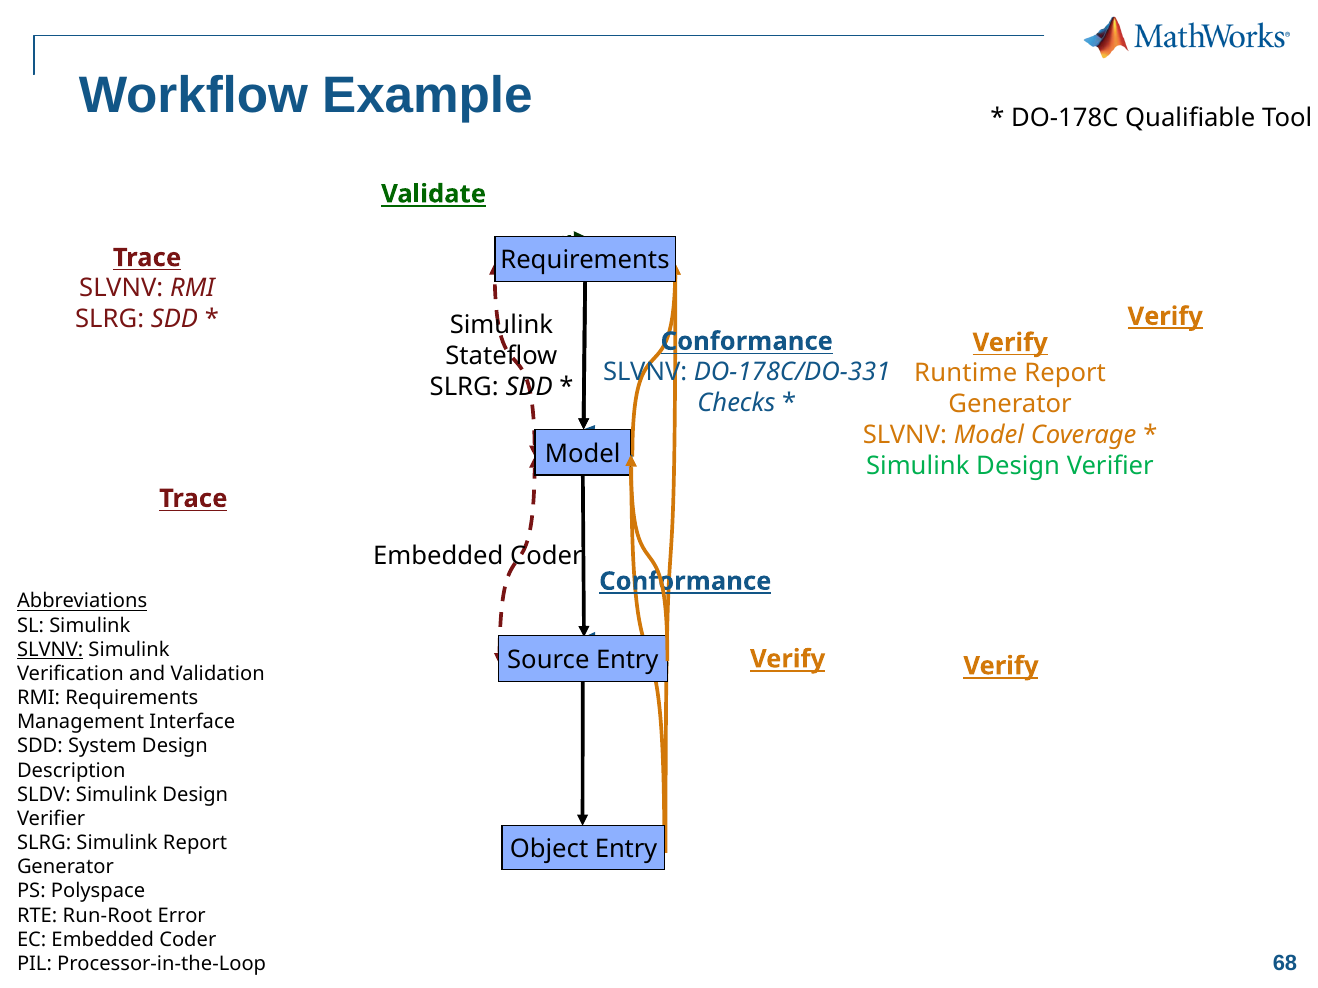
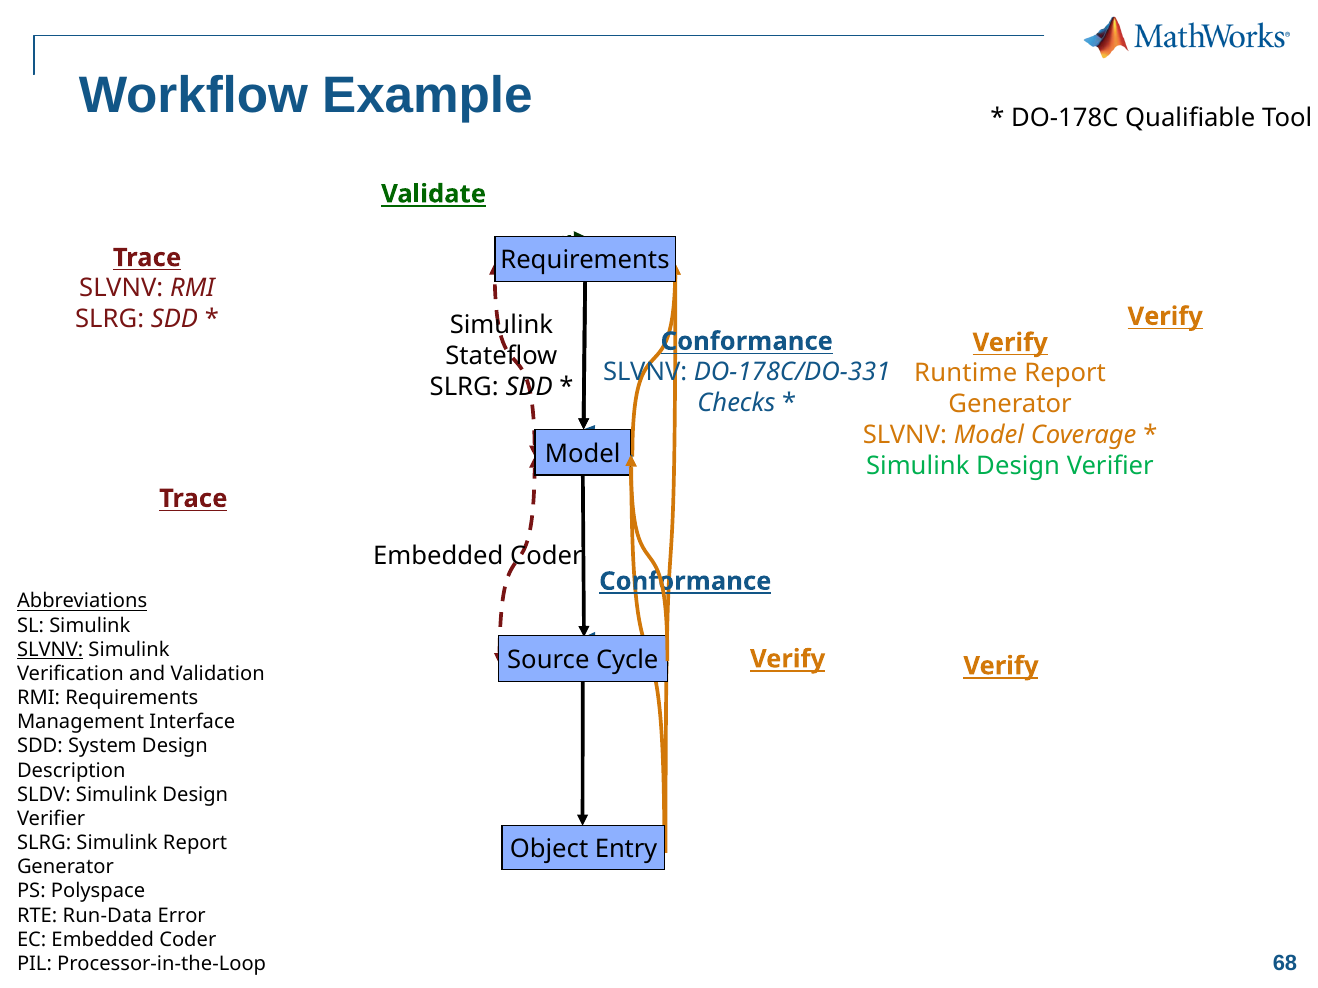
Verify underline: present -> none (1165, 317)
Source Entry: Entry -> Cycle (627, 660)
Run-Root: Run-Root -> Run-Data (107, 916)
